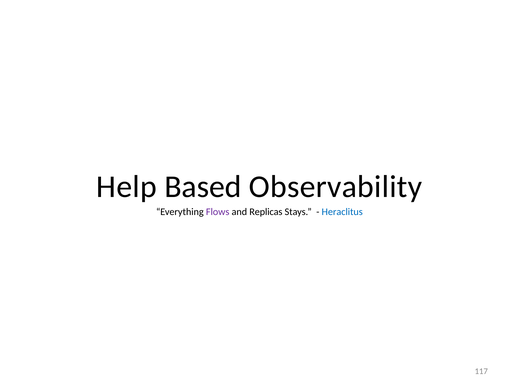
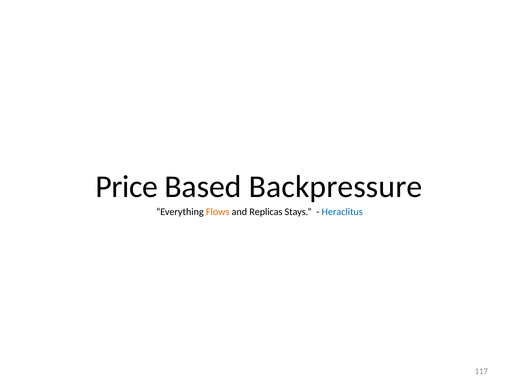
Help: Help -> Price (127, 187)
Observability: Observability -> Backpressure (336, 187)
Flows colour: purple -> orange (218, 212)
